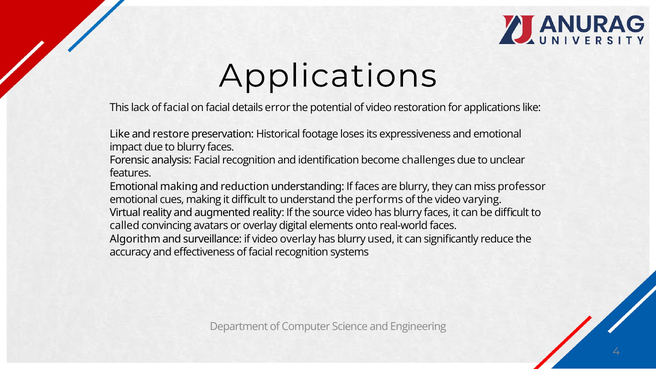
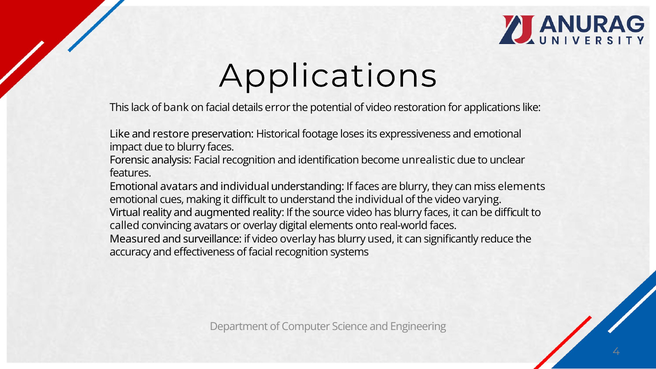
lack of facial: facial -> bank (176, 108)
challenges: challenges -> unrealistic (428, 160)
Emotional making: making -> avatars (179, 186)
and reduction: reduction -> individual (245, 186)
miss professor: professor -> elements (522, 186)
the performs: performs -> individual (379, 200)
Algorithm: Algorithm -> Measured (135, 239)
